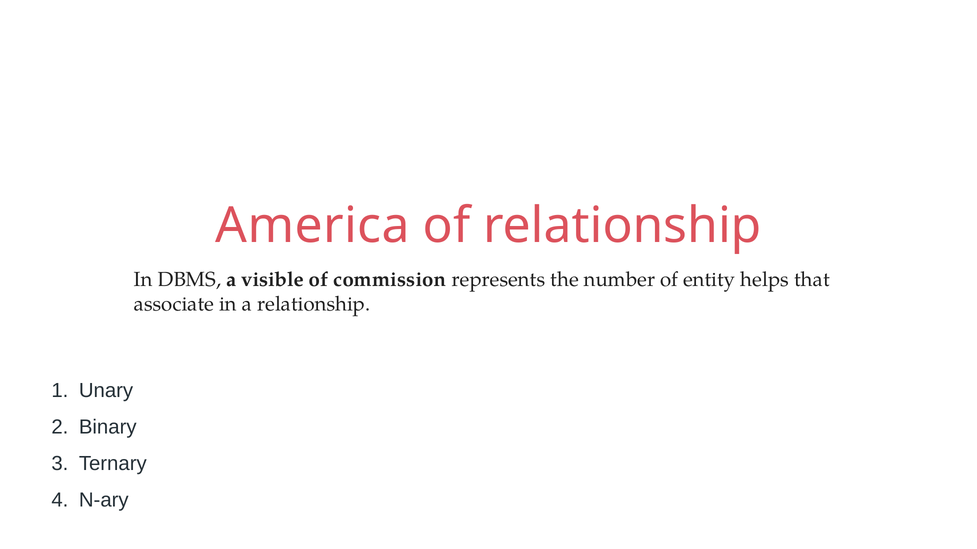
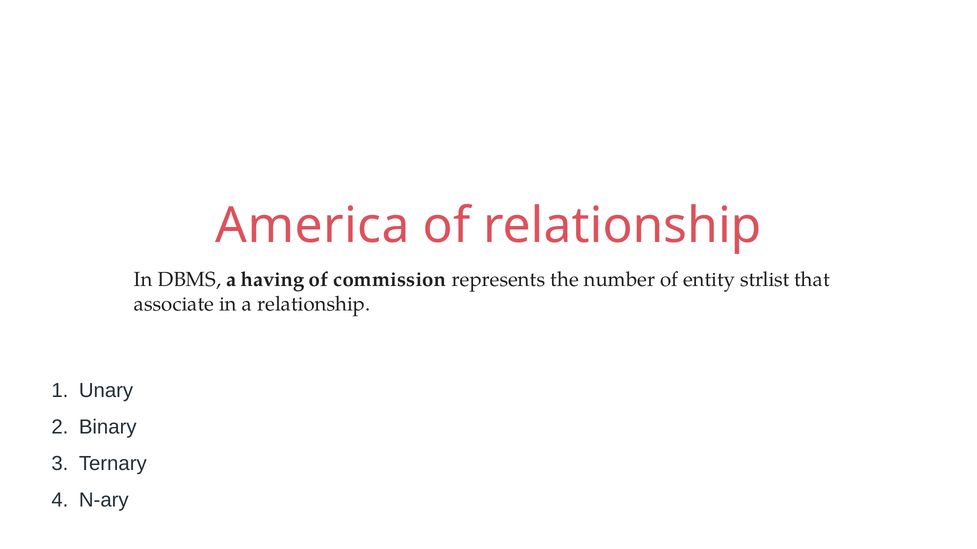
visible: visible -> having (273, 280)
helps: helps -> strlist (765, 280)
